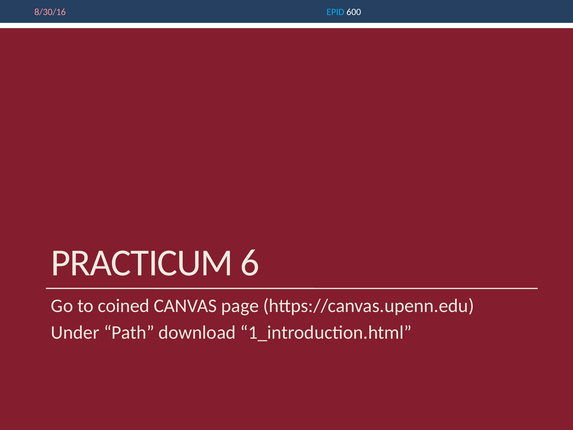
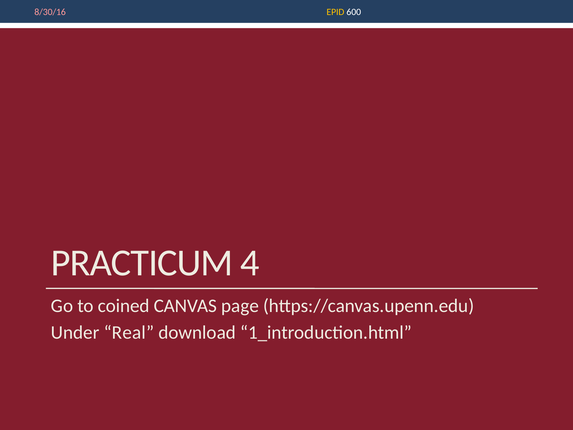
EPID colour: light blue -> yellow (335, 12)
6: 6 -> 4 (250, 263)
Path: Path -> Real (129, 332)
